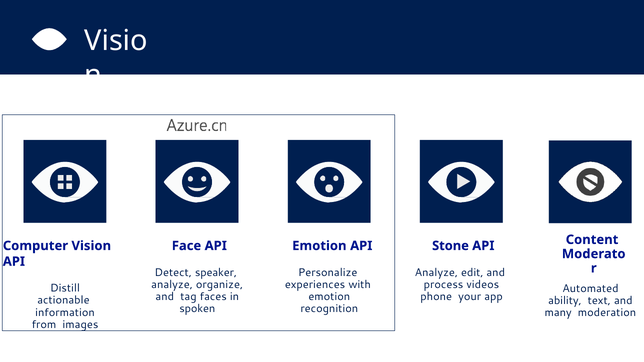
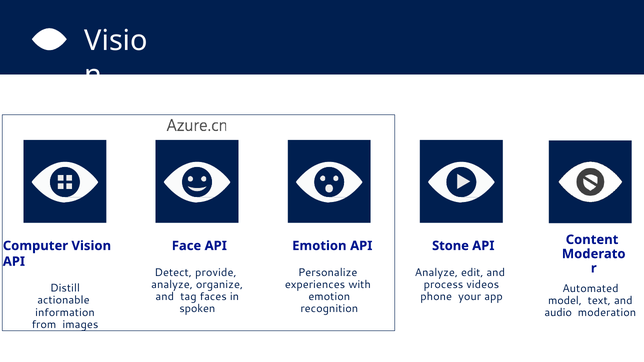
speaker: speaker -> provide (216, 273)
ability: ability -> model (565, 301)
many: many -> audio (558, 313)
